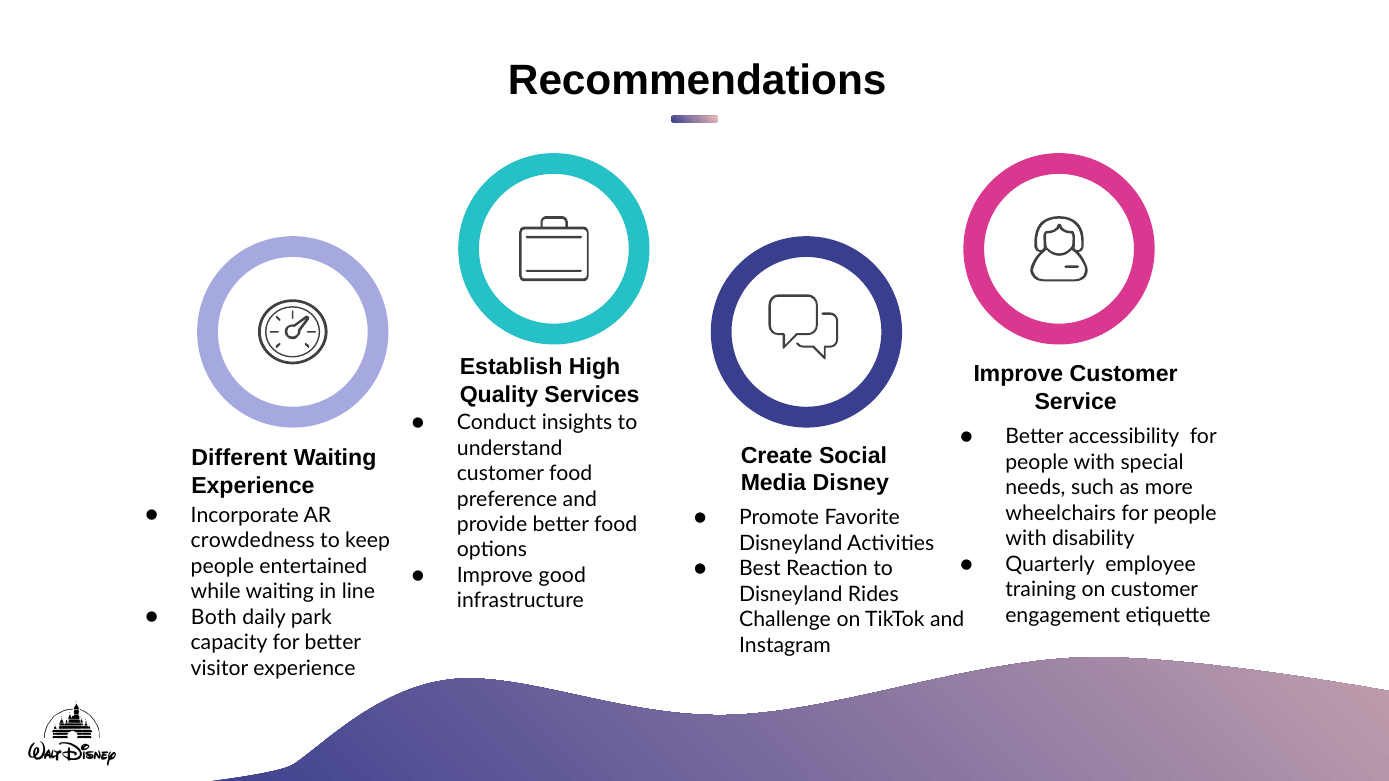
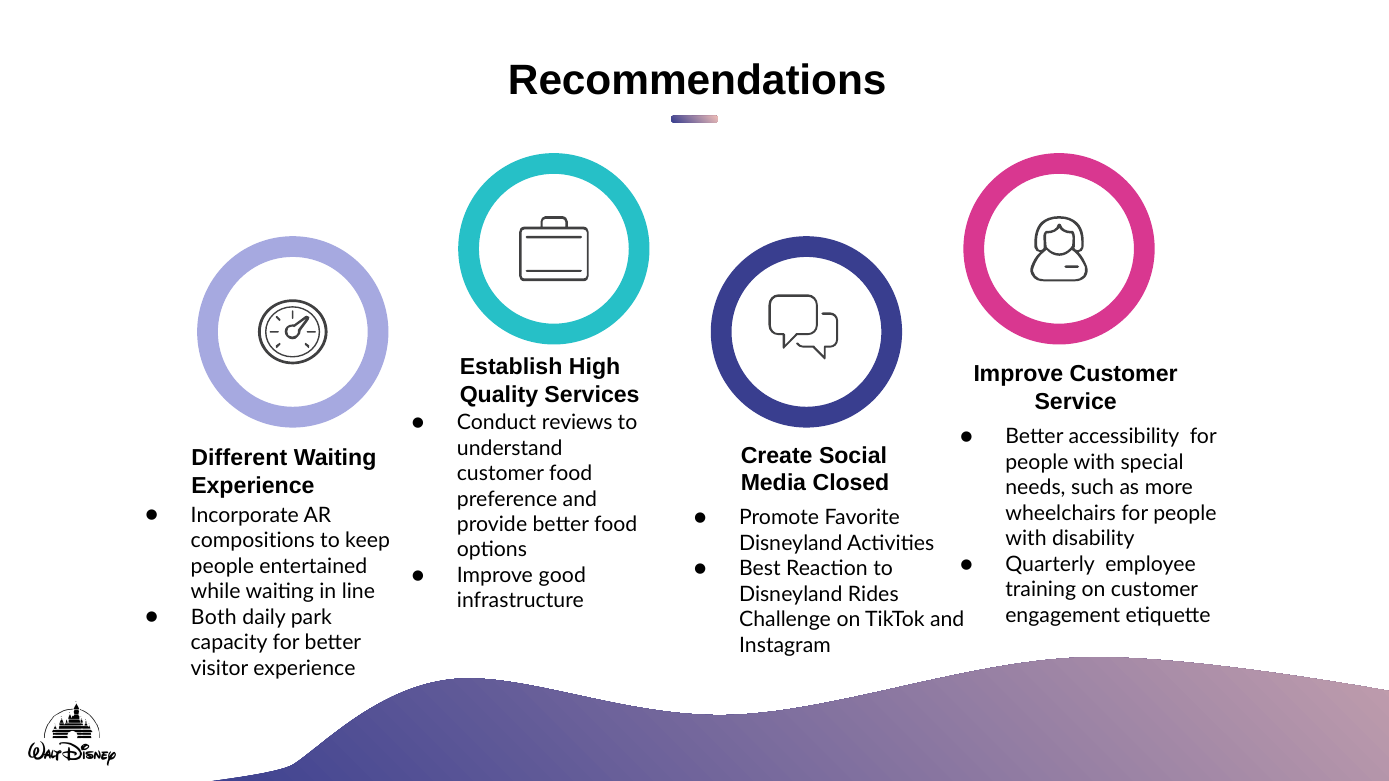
insights: insights -> reviews (577, 423)
Disney: Disney -> Closed (851, 483)
crowdedness: crowdedness -> compositions (253, 541)
